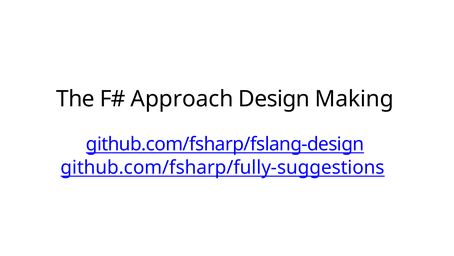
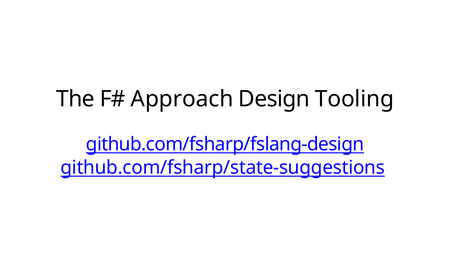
Making: Making -> Tooling (354, 99)
github.com/fsharp/fully-suggestions: github.com/fsharp/fully-suggestions -> github.com/fsharp/state-suggestions (223, 167)
